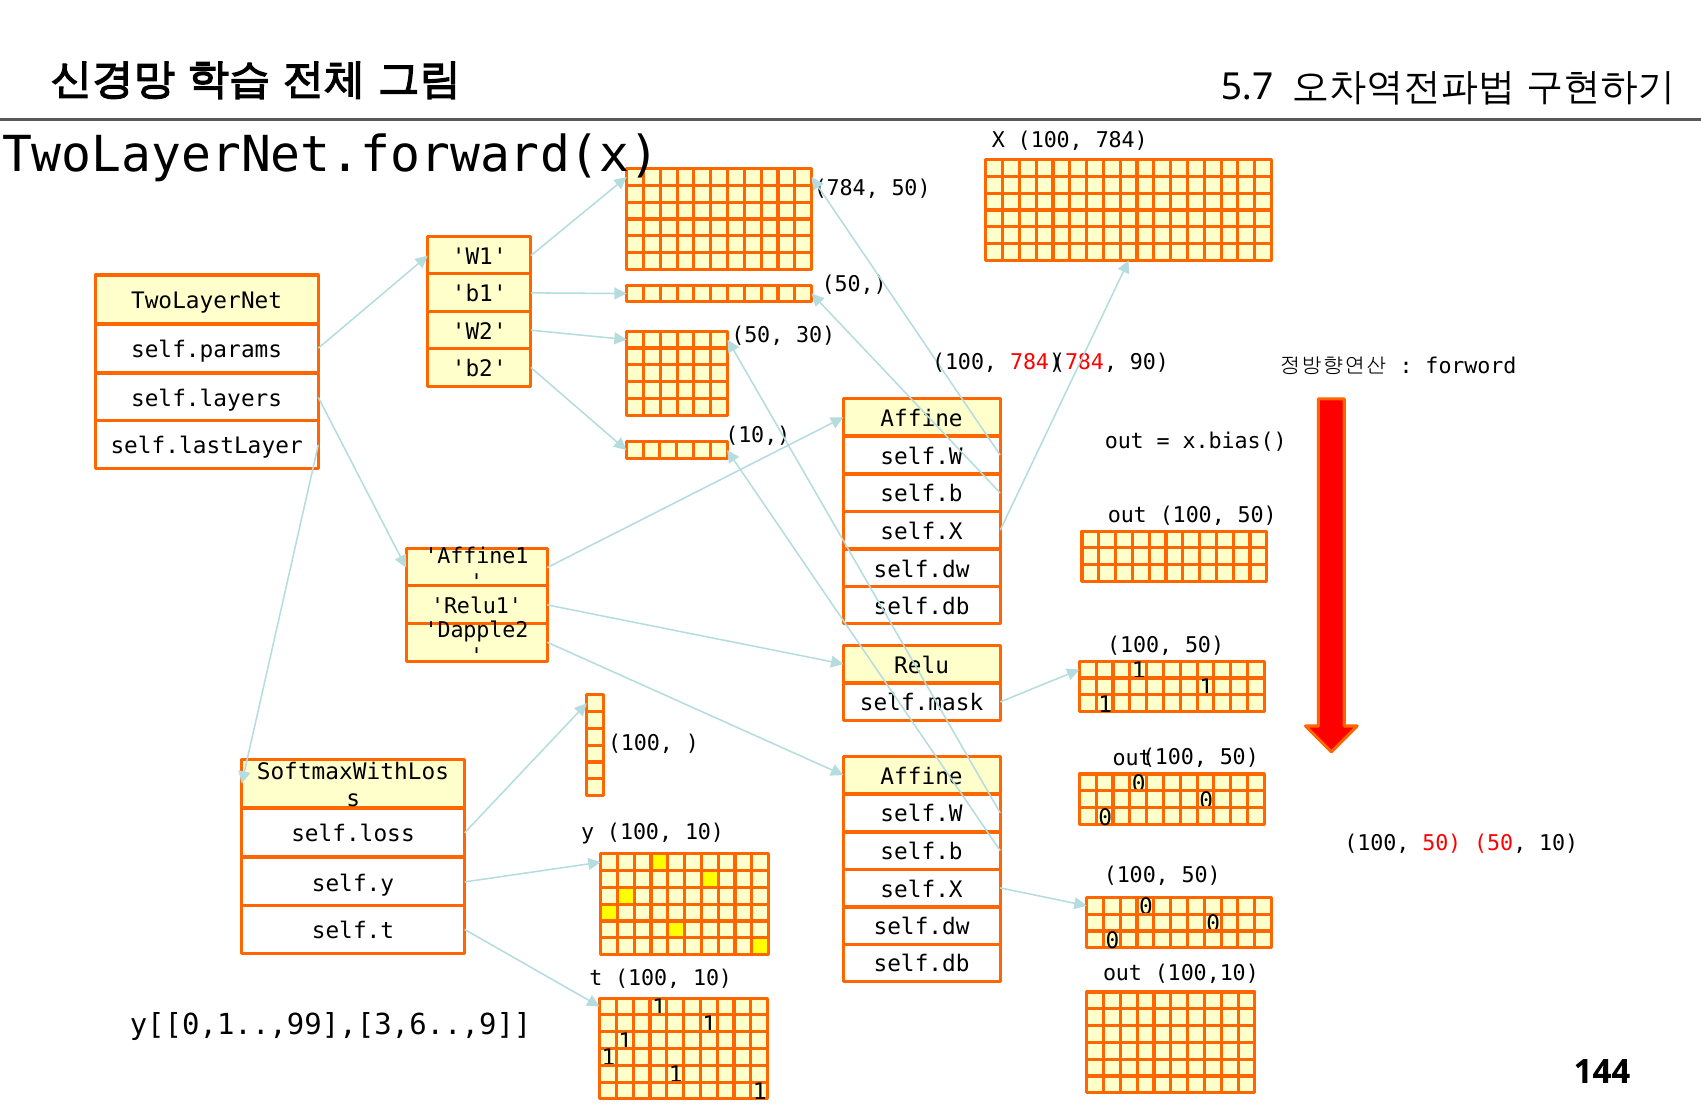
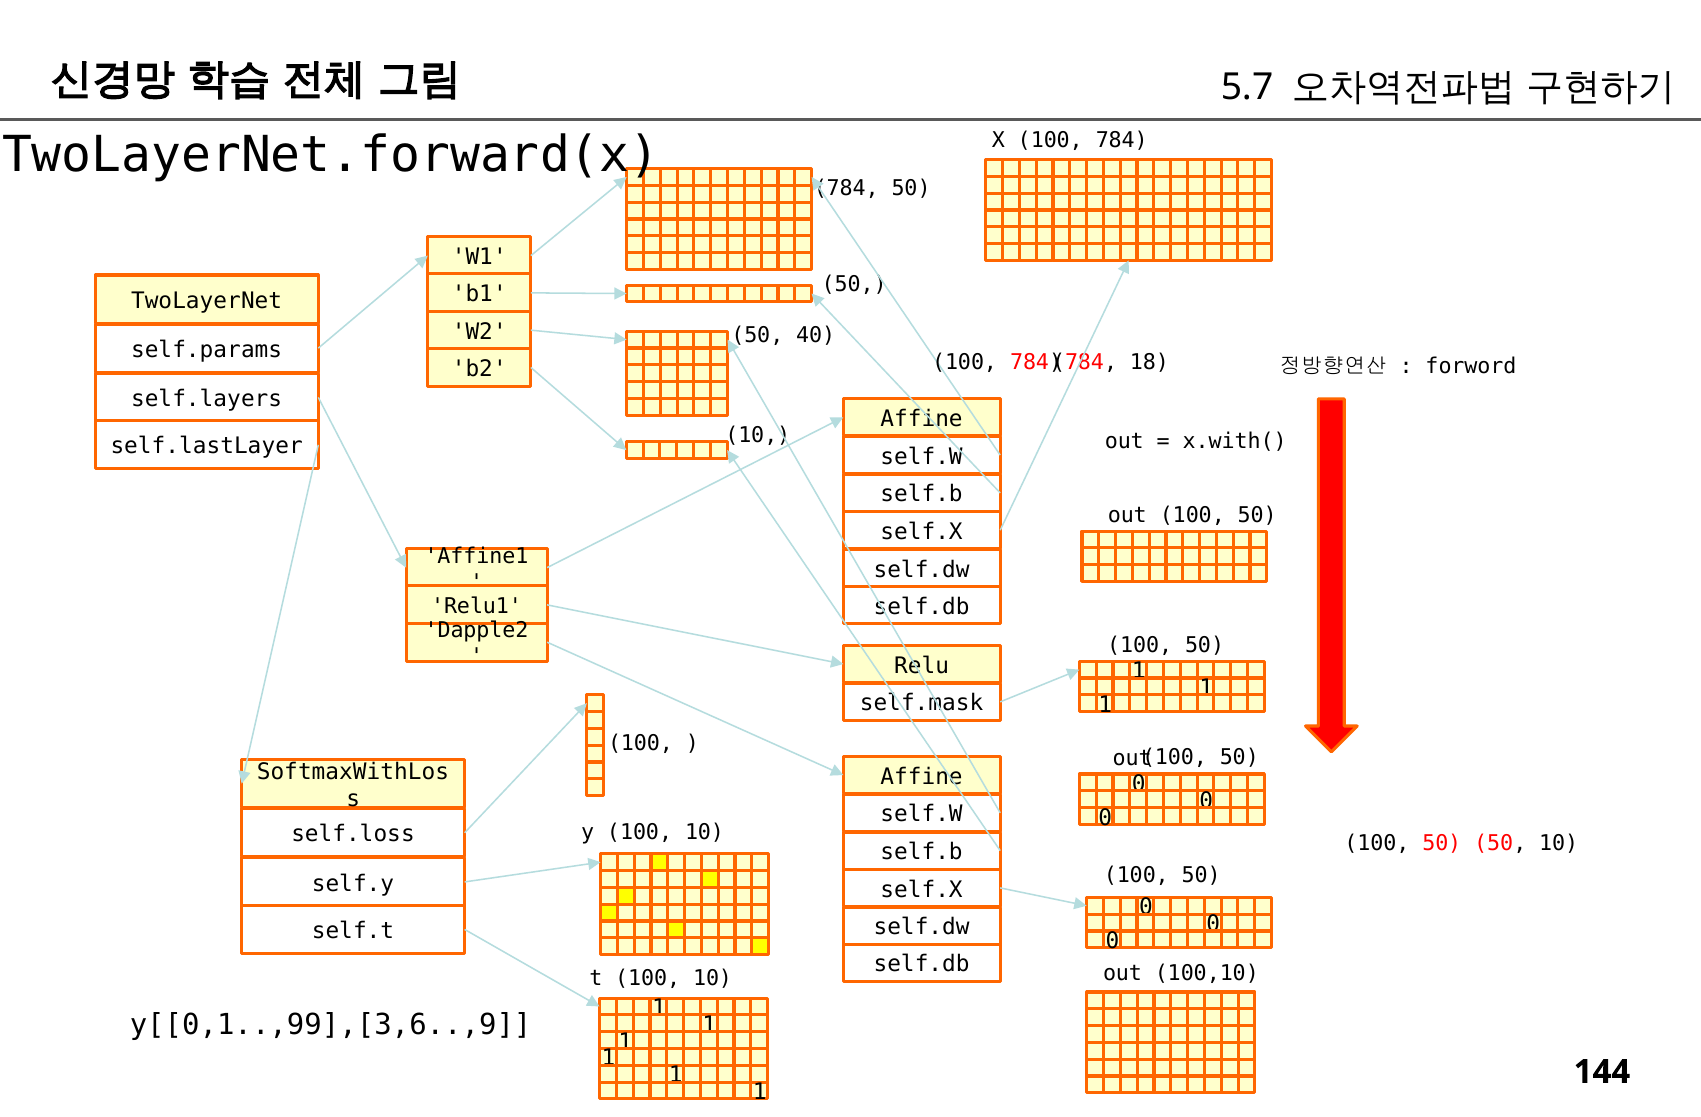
30: 30 -> 40 (816, 336)
90: 90 -> 18 (1149, 363)
x.bias(: x.bias( -> x.with( (1235, 442)
